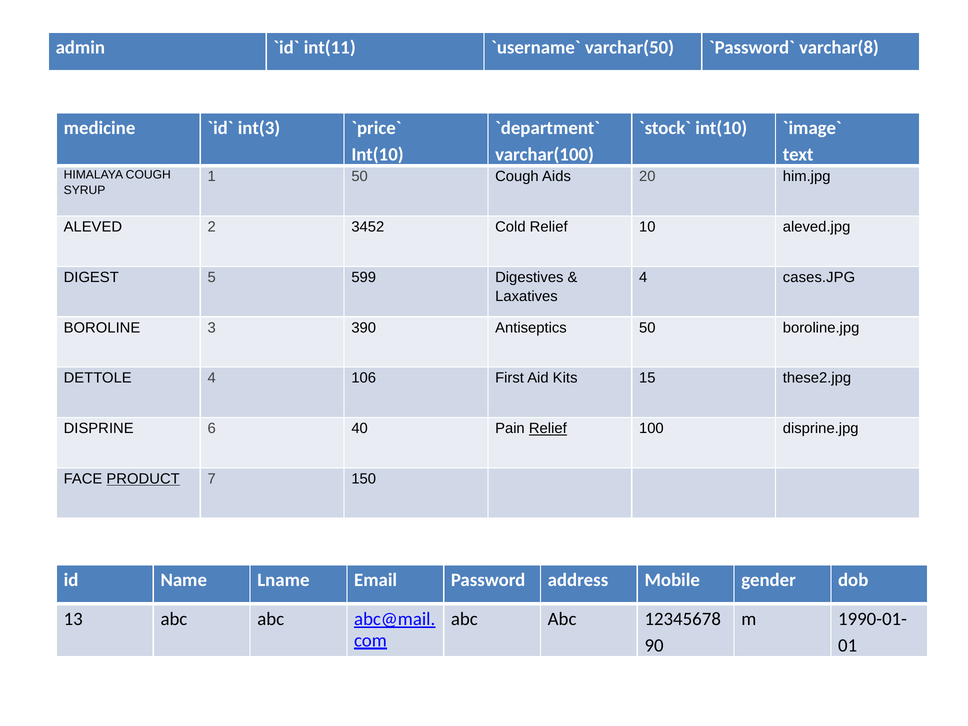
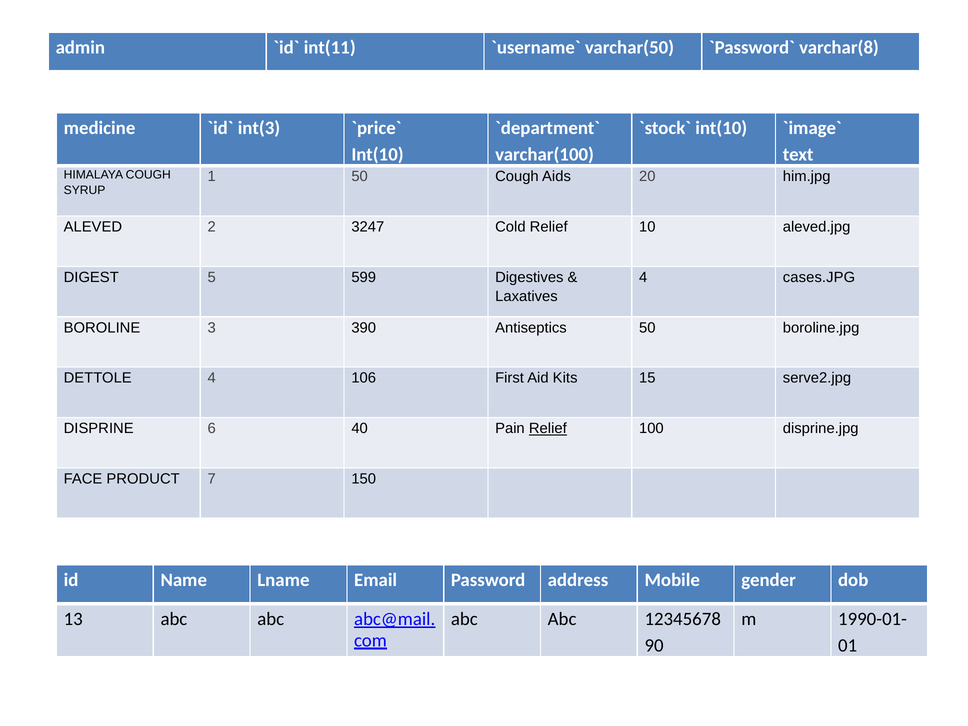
3452: 3452 -> 3247 (368, 227)
these2.jpg: these2.jpg -> serve2.jpg (817, 378)
PRODUCT underline: present -> none (143, 479)
